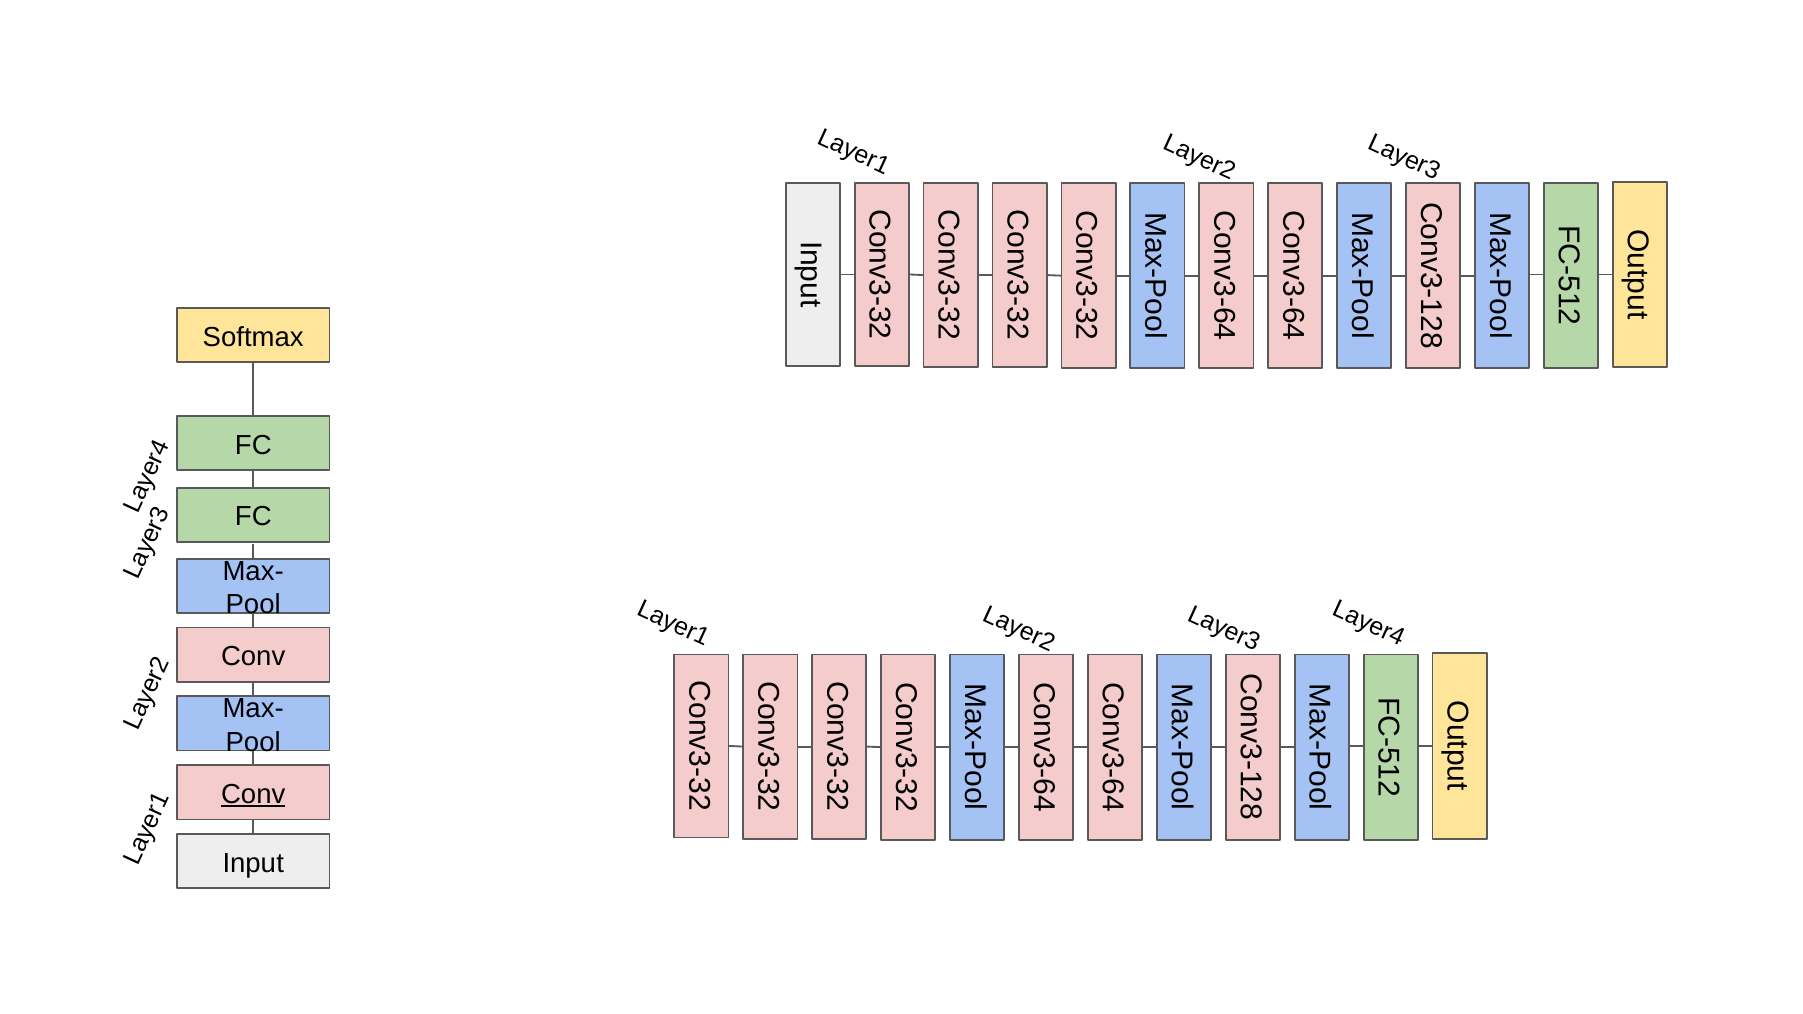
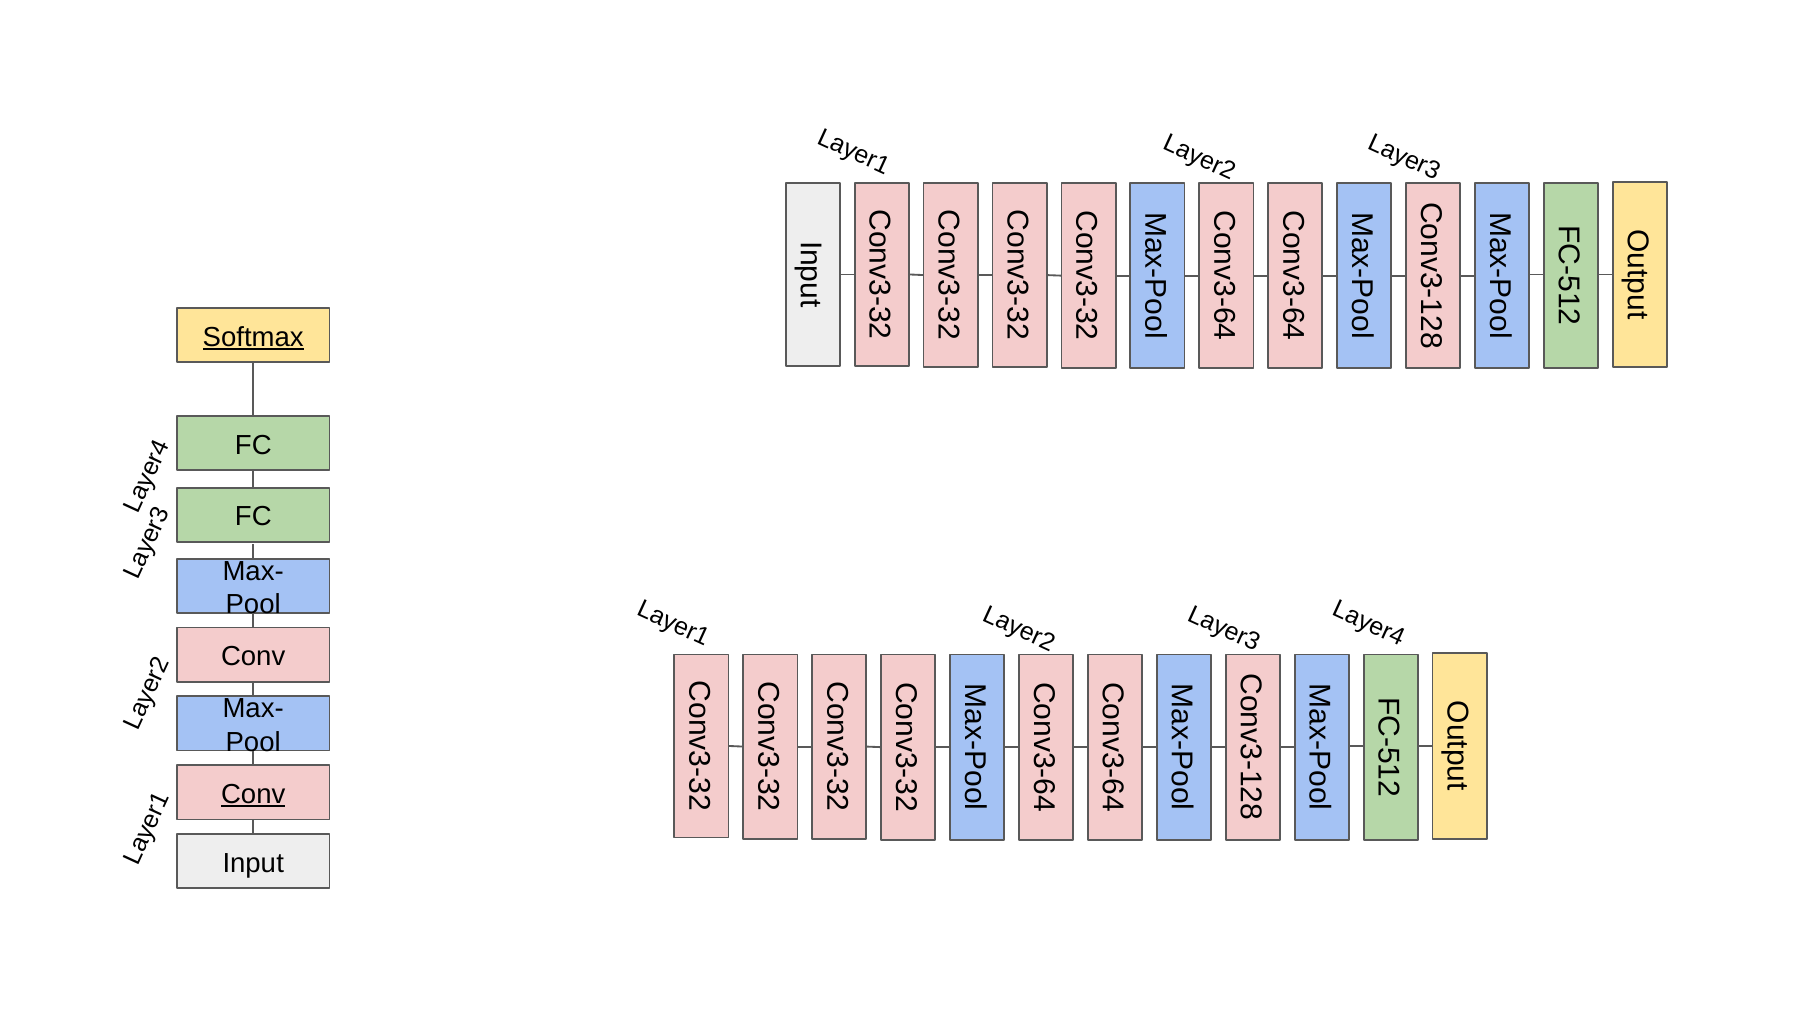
Softmax underline: none -> present (253, 337)
